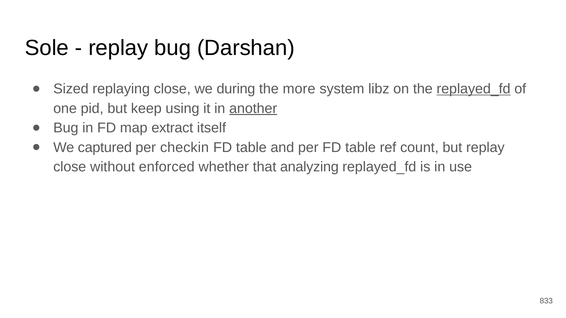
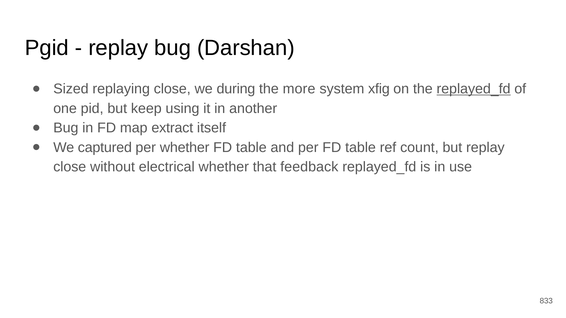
Sole: Sole -> Pgid (47, 48)
libz: libz -> xfig (379, 89)
another underline: present -> none (253, 109)
per checkin: checkin -> whether (185, 148)
enforced: enforced -> electrical (167, 167)
analyzing: analyzing -> feedback (309, 167)
